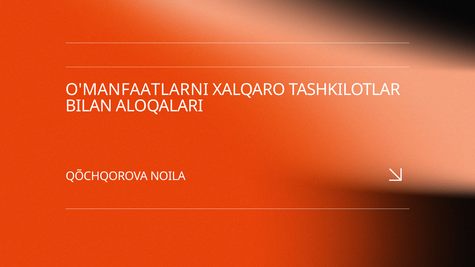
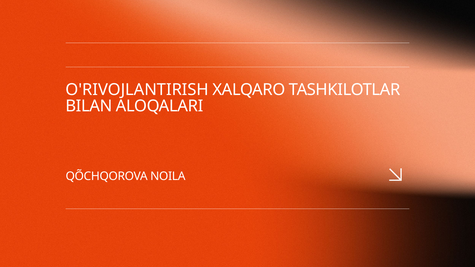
O'MANFAATLARNI: O'MANFAATLARNI -> O'RIVOJLANTIRISH (137, 90)
